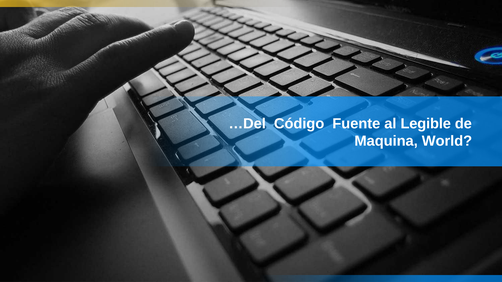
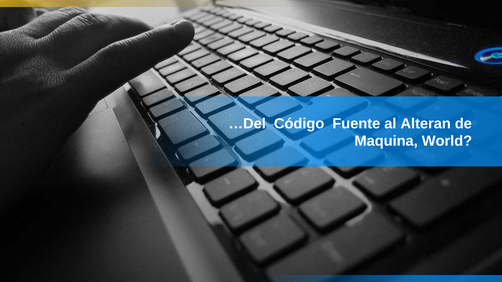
Legible: Legible -> Alteran (426, 124)
